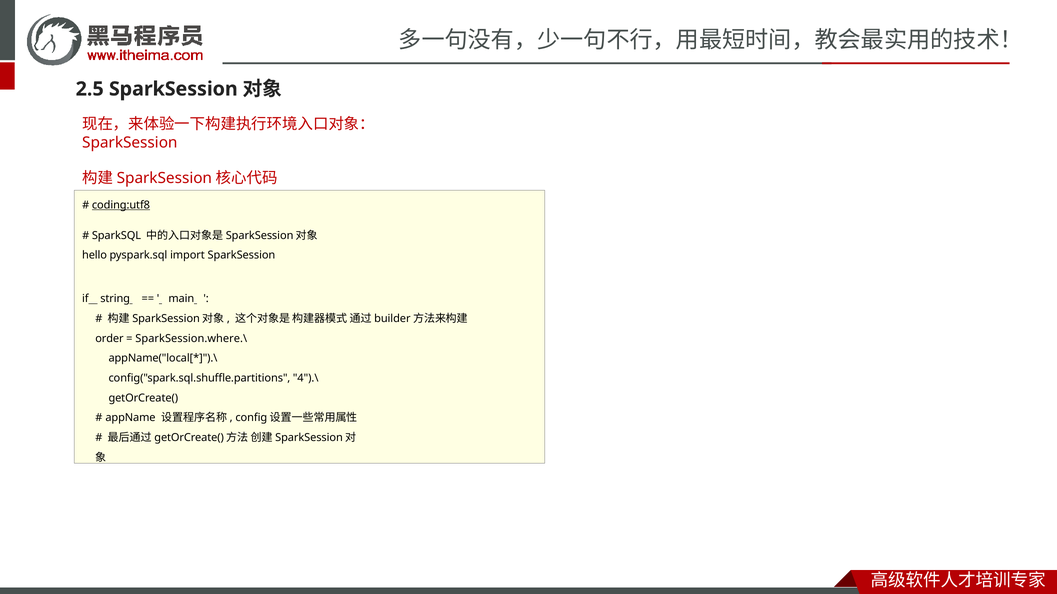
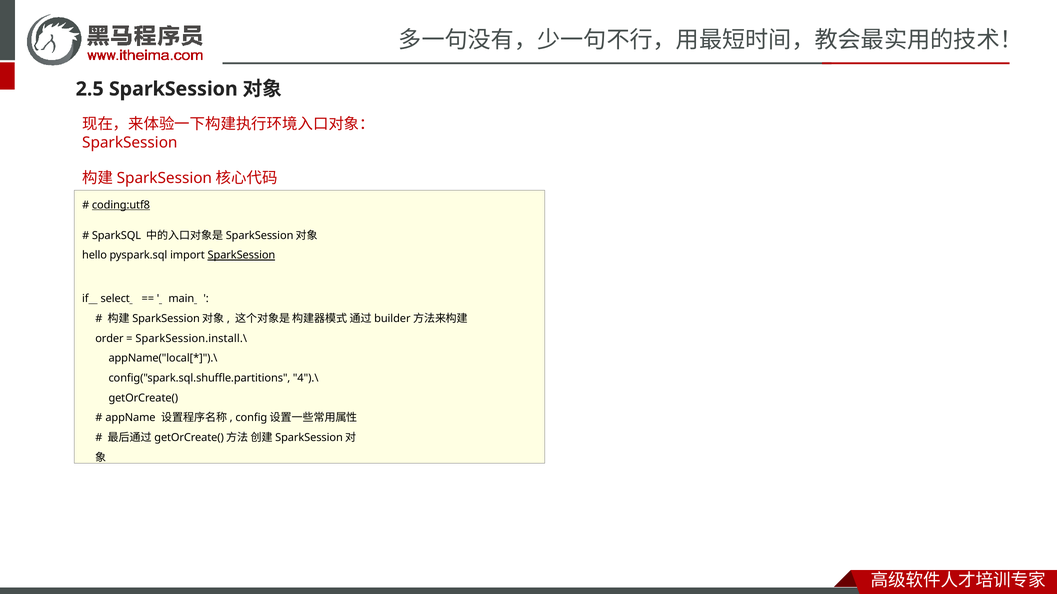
SparkSession underline: none -> present (241, 256)
string: string -> select (115, 299)
SparkSession.where.\: SparkSession.where.\ -> SparkSession.install.\ (191, 339)
